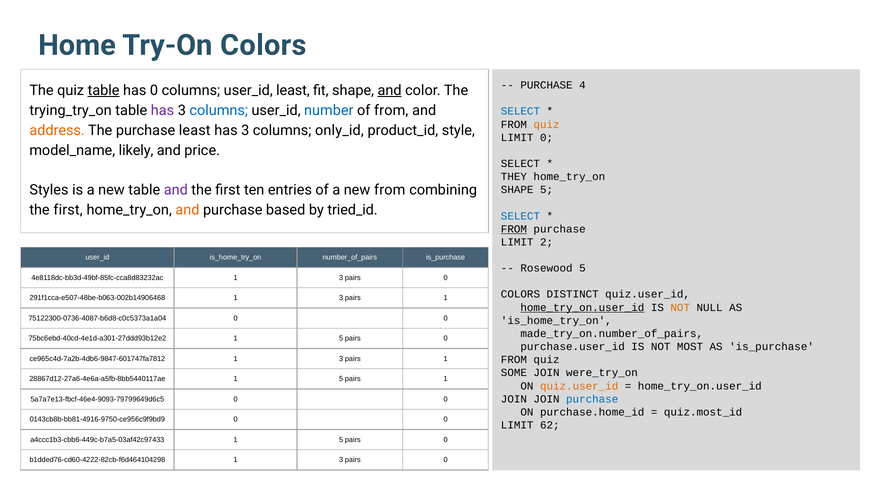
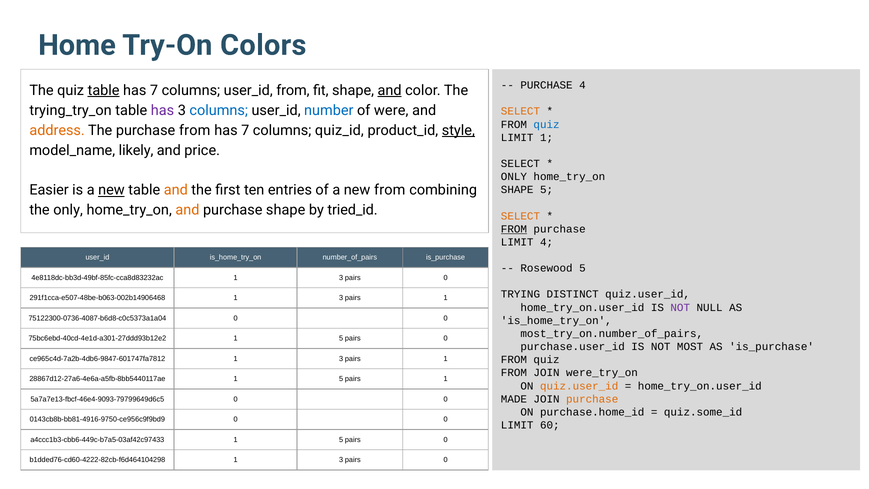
0: 0 -> 7 (154, 90)
user_id least: least -> from (293, 90)
of from: from -> were (391, 110)
SELECT colour: blue -> orange (520, 111)
quiz colour: orange -> blue (547, 124)
purchase least: least -> from (195, 130)
3: 3 -> 7 (245, 130)
only_id: only_id -> quiz_id (339, 130)
style underline: none -> present (458, 130)
LIMIT 0: 0 -> 1 (547, 137)
THEY: THEY -> ONLY (514, 177)
Styles: Styles -> Easier (49, 190)
new underline: none -> present (111, 190)
and colour: purple -> orange (176, 190)
first: first -> only (68, 210)
purchase based: based -> shape (286, 210)
SELECT colour: blue -> orange (520, 216)
LIMIT 2: 2 -> 4 (547, 242)
COLORS: COLORS -> TRYING (520, 294)
home_try_on.user_id underline: present -> none (582, 307)
NOT colour: orange -> purple (680, 307)
made_try_on.number_of_pairs: made_try_on.number_of_pairs -> most_try_on.number_of_pairs (612, 334)
SOME: SOME -> FROM (514, 373)
JOIN: JOIN -> MADE (514, 399)
purchase colour: blue -> orange (592, 399)
quiz.most_id: quiz.most_id -> quiz.some_id (703, 412)
62: 62 -> 60 (550, 425)
